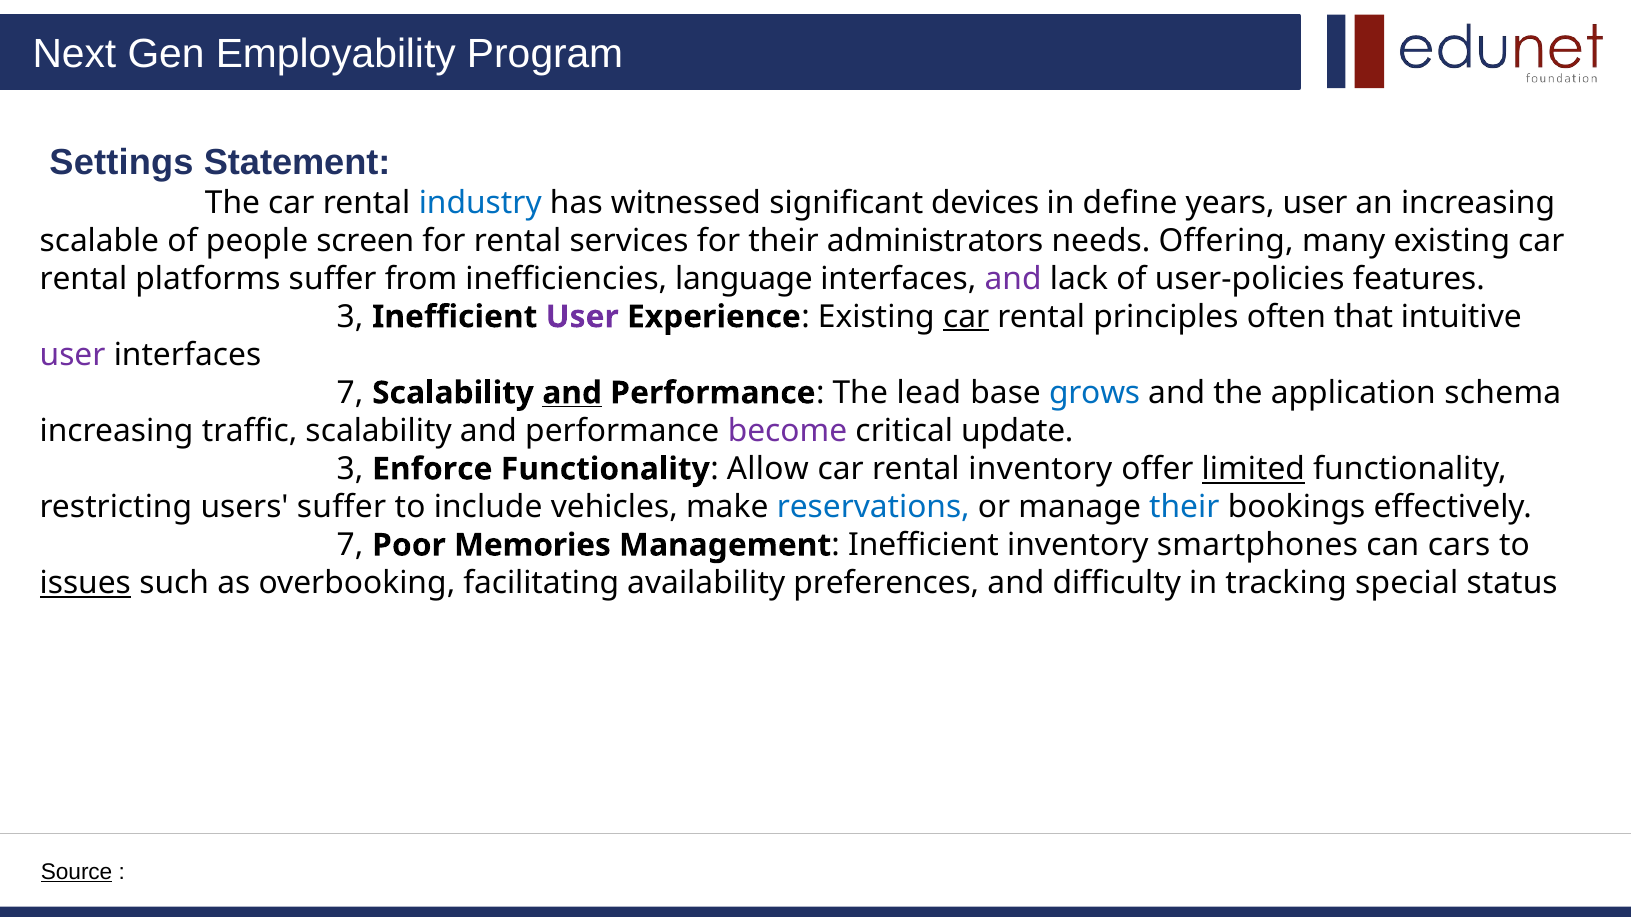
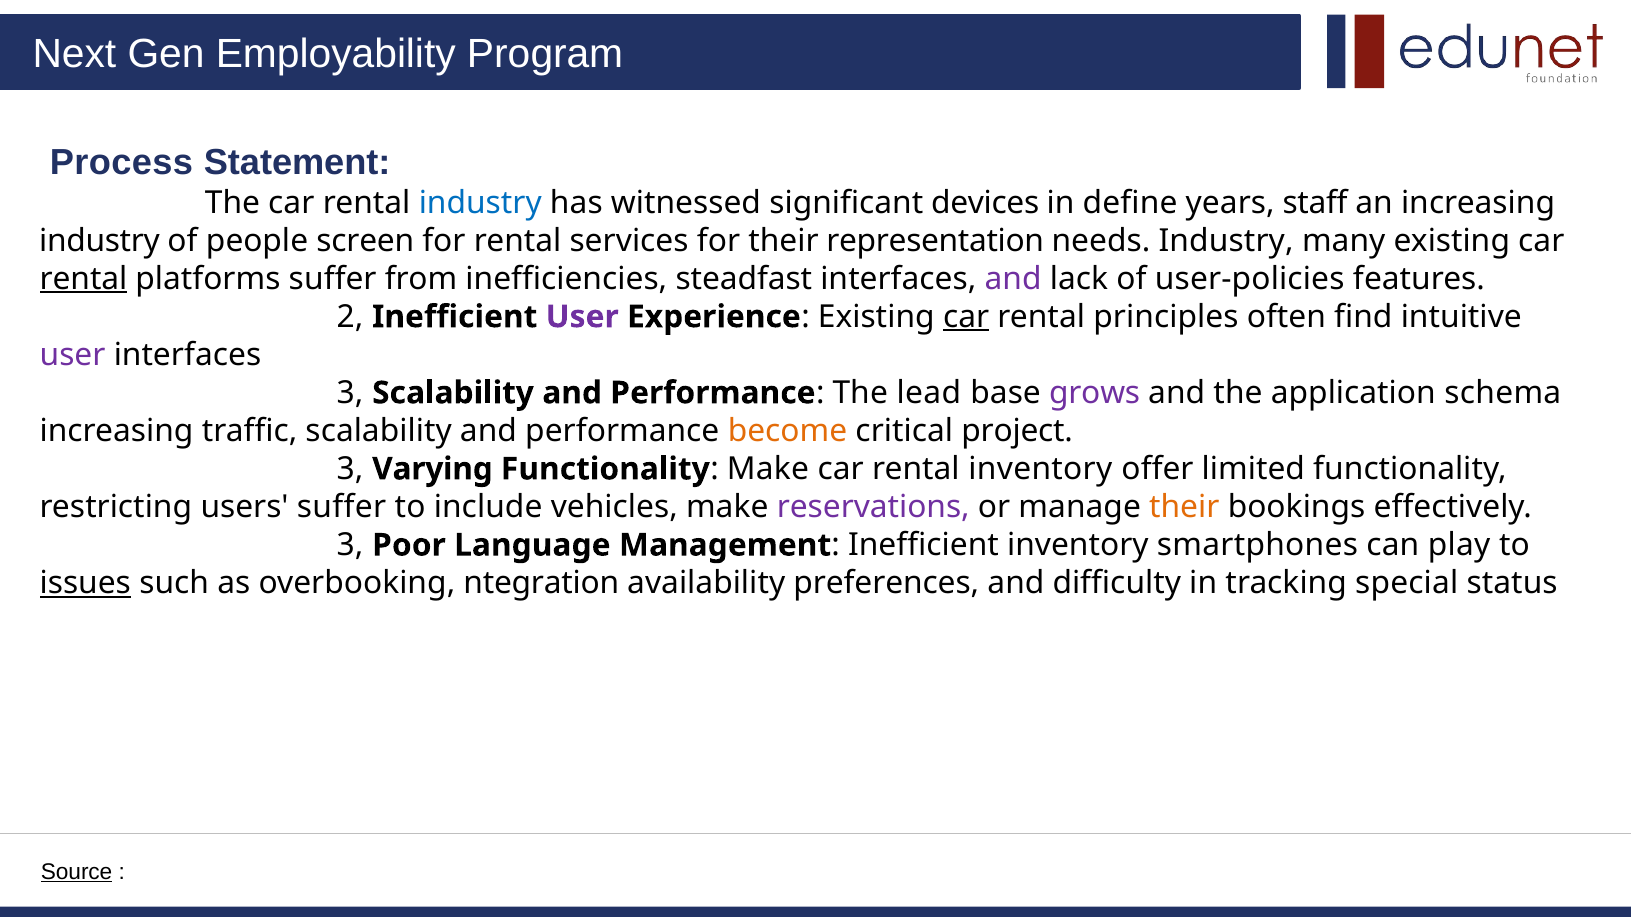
Settings: Settings -> Process (121, 162)
years user: user -> staff (1315, 203)
scalable: scalable -> industry (100, 241)
administrators: administrators -> representation (935, 241)
needs Offering: Offering -> Industry (1226, 241)
rental underline: none -> present (83, 279)
language: language -> steadfast (744, 279)
3: 3 -> 2 (350, 317)
that: that -> find (1363, 317)
7: 7 -> 3 (350, 393)
and underline: present -> none (572, 393)
grows colour: blue -> purple (1095, 393)
become colour: purple -> orange (788, 431)
update: update -> project (1017, 431)
Enforce: Enforce -> Varying (432, 469)
Functionality Allow: Allow -> Make (768, 469)
limited underline: present -> none (1253, 469)
reservations colour: blue -> purple (873, 507)
their colour: blue -> orange (1184, 507)
7: 7 -> 3 (350, 545)
Memories: Memories -> Language (532, 545)
cars: cars -> play (1459, 545)
facilitating: facilitating -> ntegration (541, 583)
